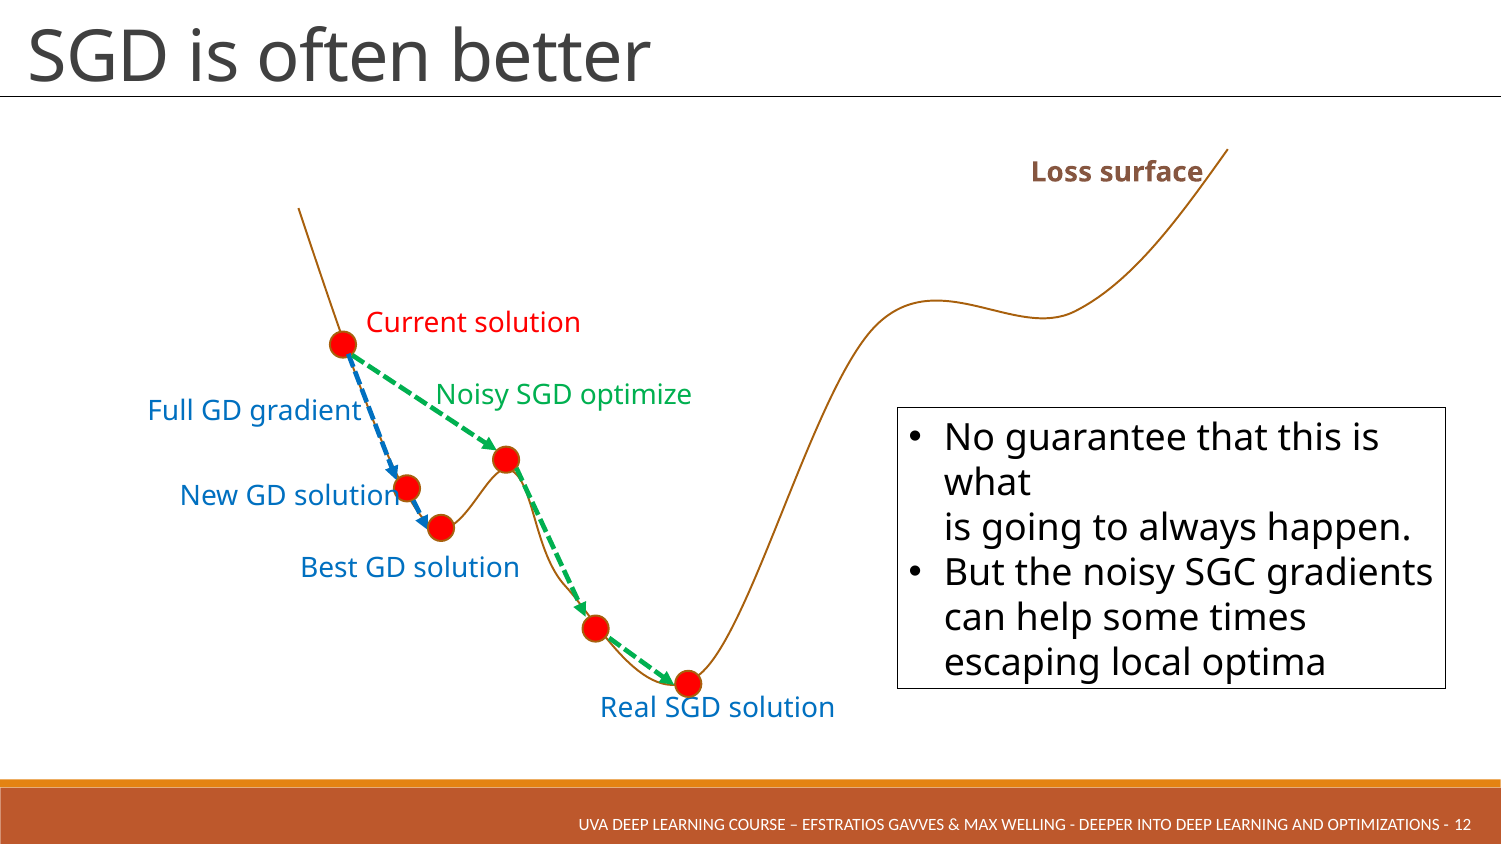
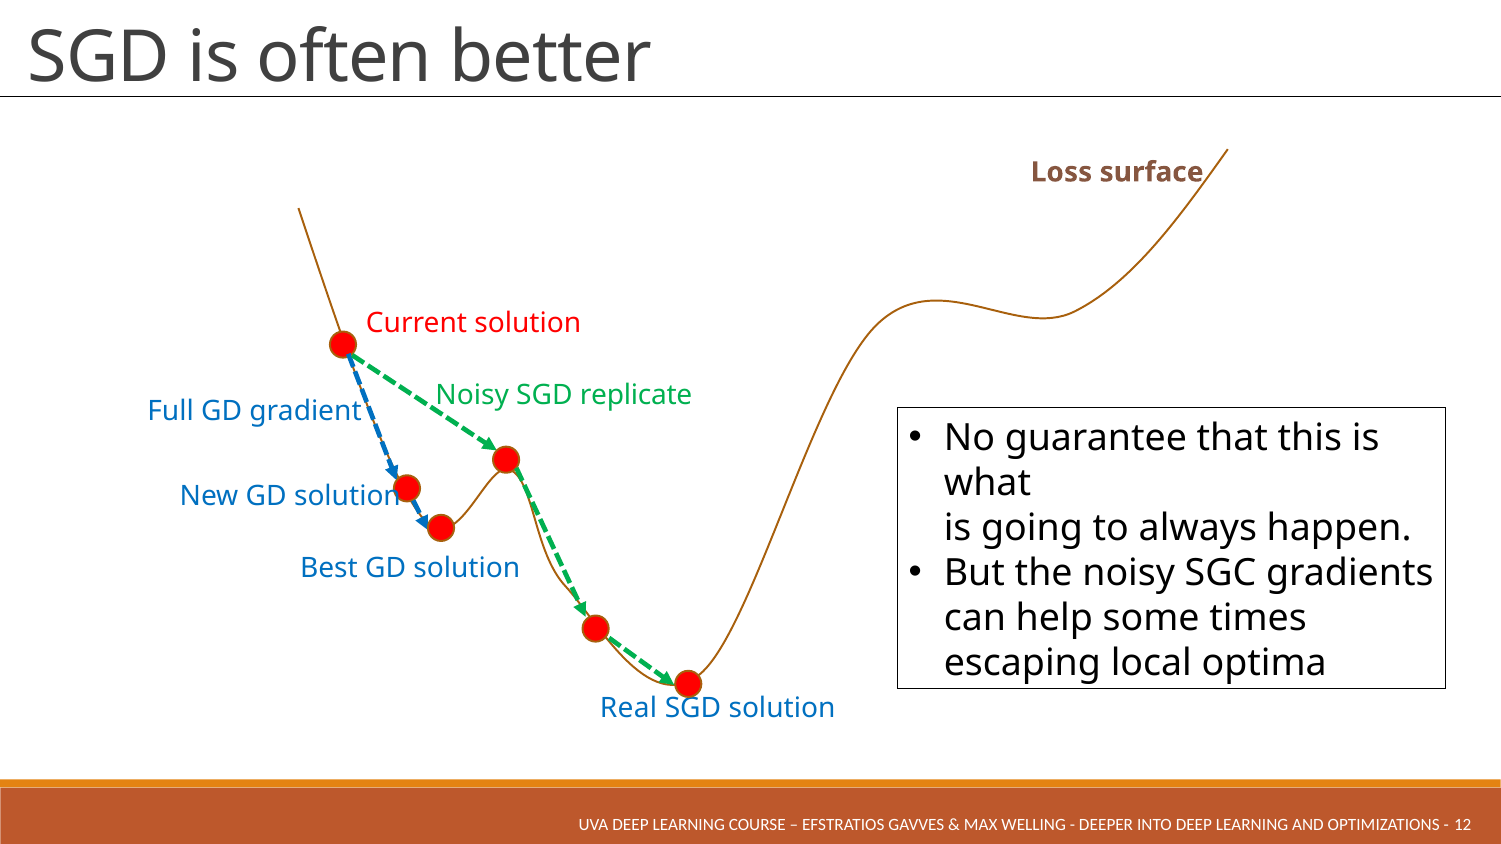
optimize: optimize -> replicate (636, 395)
